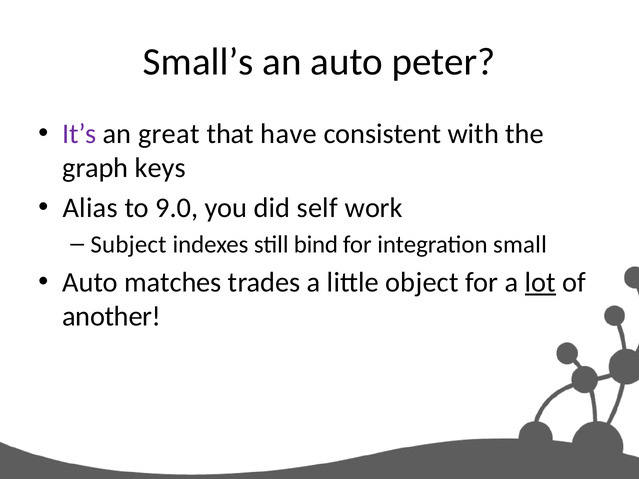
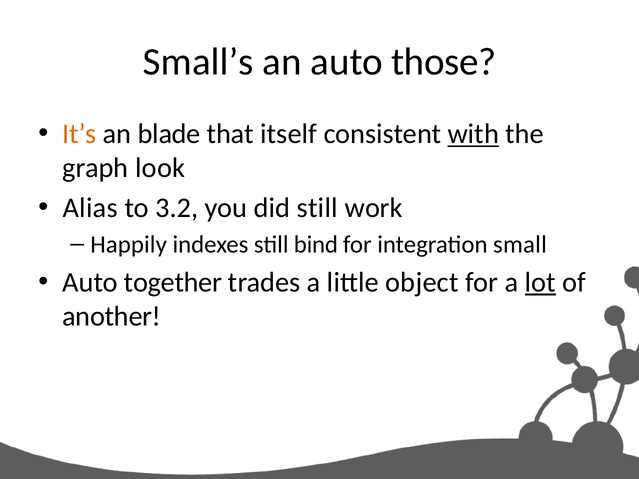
peter: peter -> those (444, 62)
It’s colour: purple -> orange (79, 134)
great: great -> blade (169, 134)
have: have -> itself (289, 134)
with underline: none -> present (473, 134)
keys: keys -> look (160, 168)
9.0: 9.0 -> 3.2 (177, 208)
did self: self -> still (317, 208)
Subject: Subject -> Happily (129, 245)
matches: matches -> together (173, 283)
